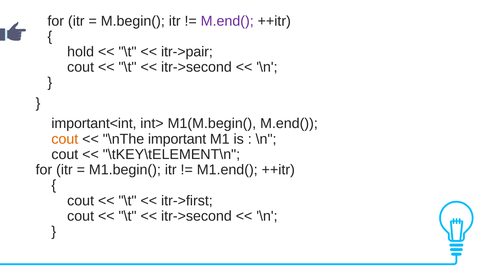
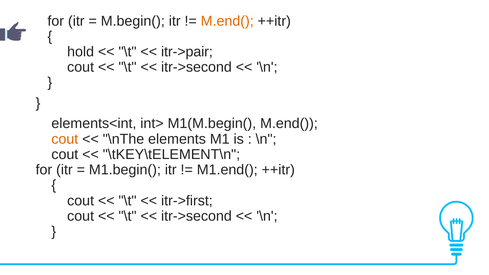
M.end( colour: purple -> orange (227, 21)
important<int: important<int -> elements<int (94, 124)
important: important -> elements (177, 139)
